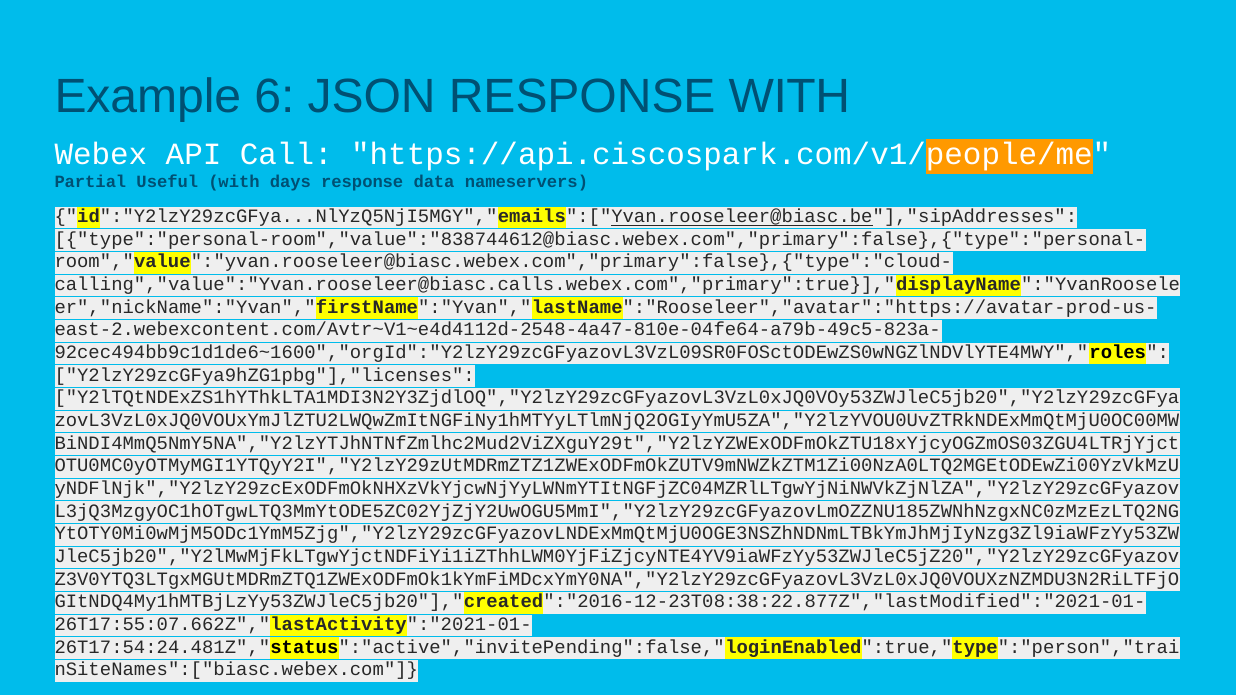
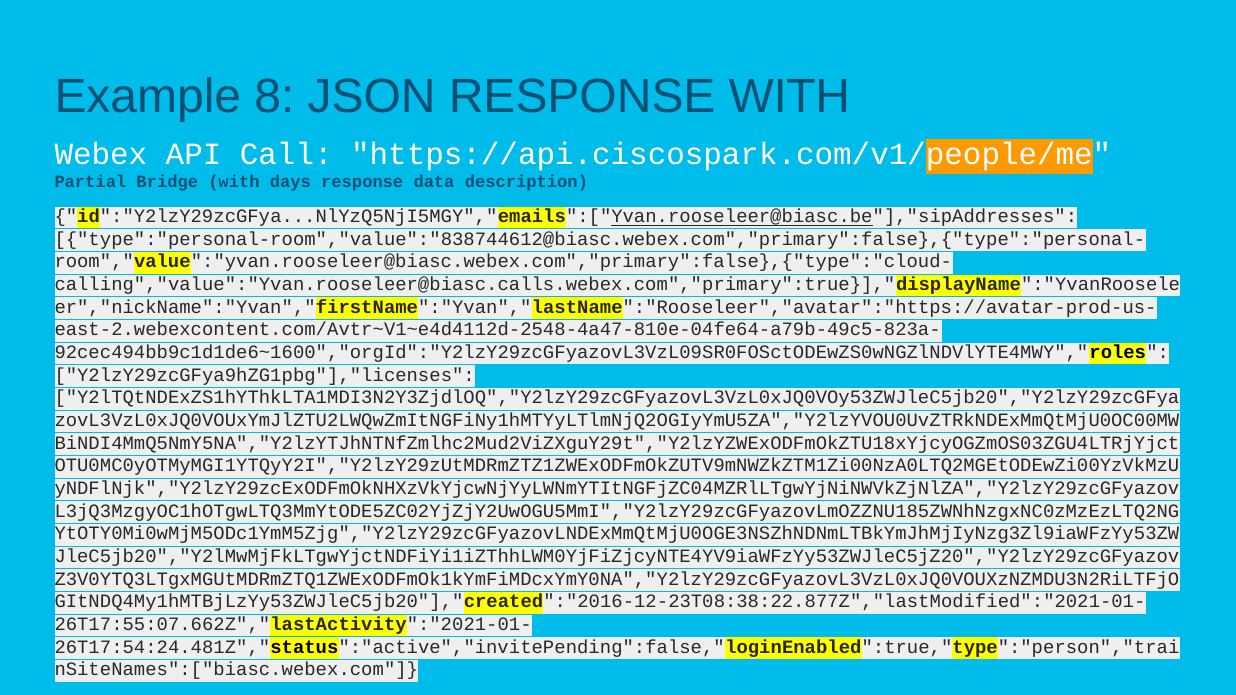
6: 6 -> 8 (274, 97)
Useful: Useful -> Bridge (167, 182)
nameservers: nameservers -> description (526, 182)
